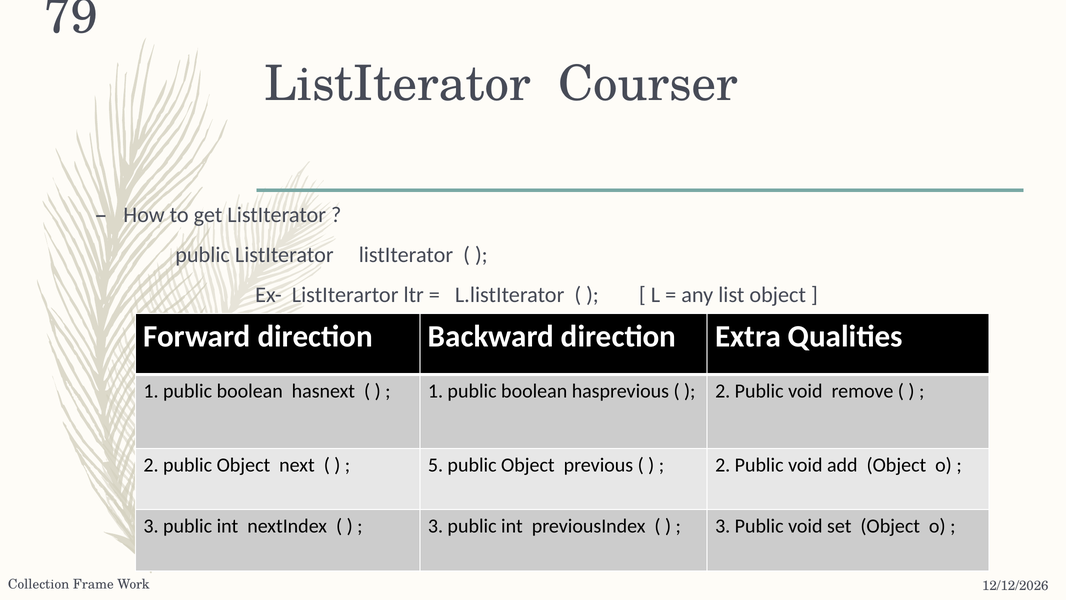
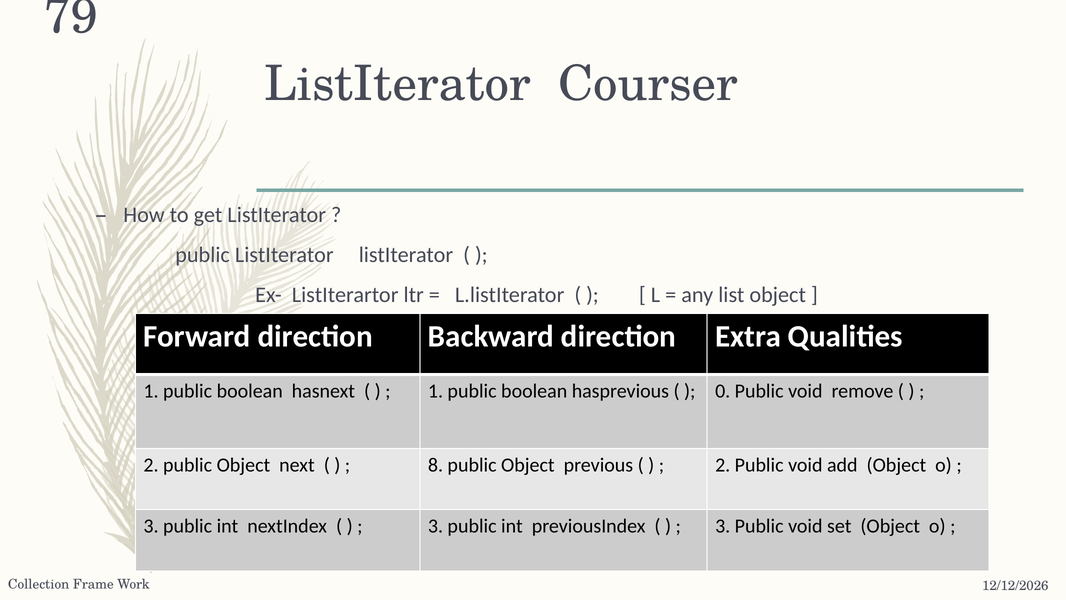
2: 2 -> 0 (723, 391)
5: 5 -> 8 (436, 465)
